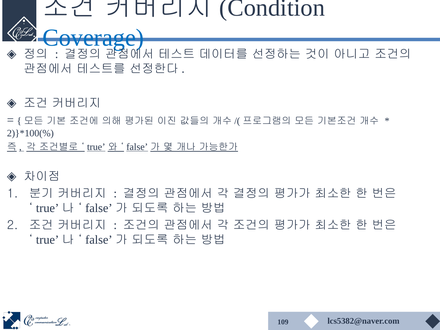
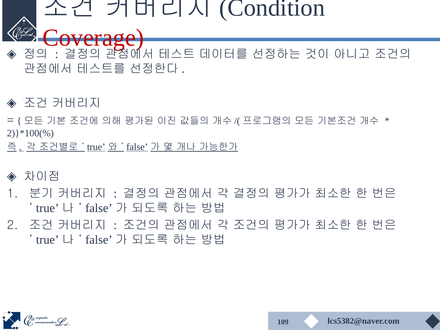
Coverage colour: blue -> red (93, 38)
